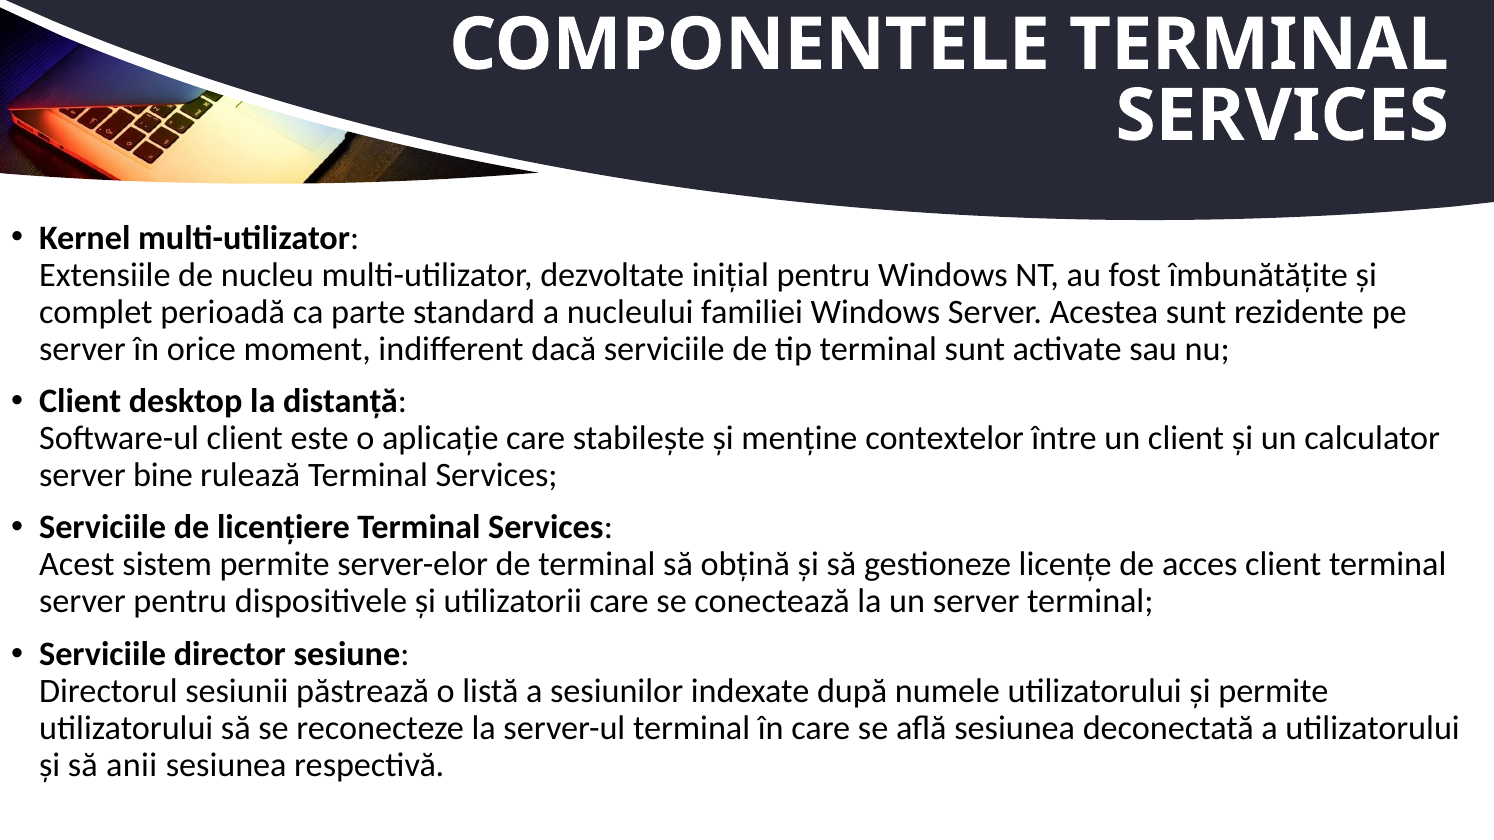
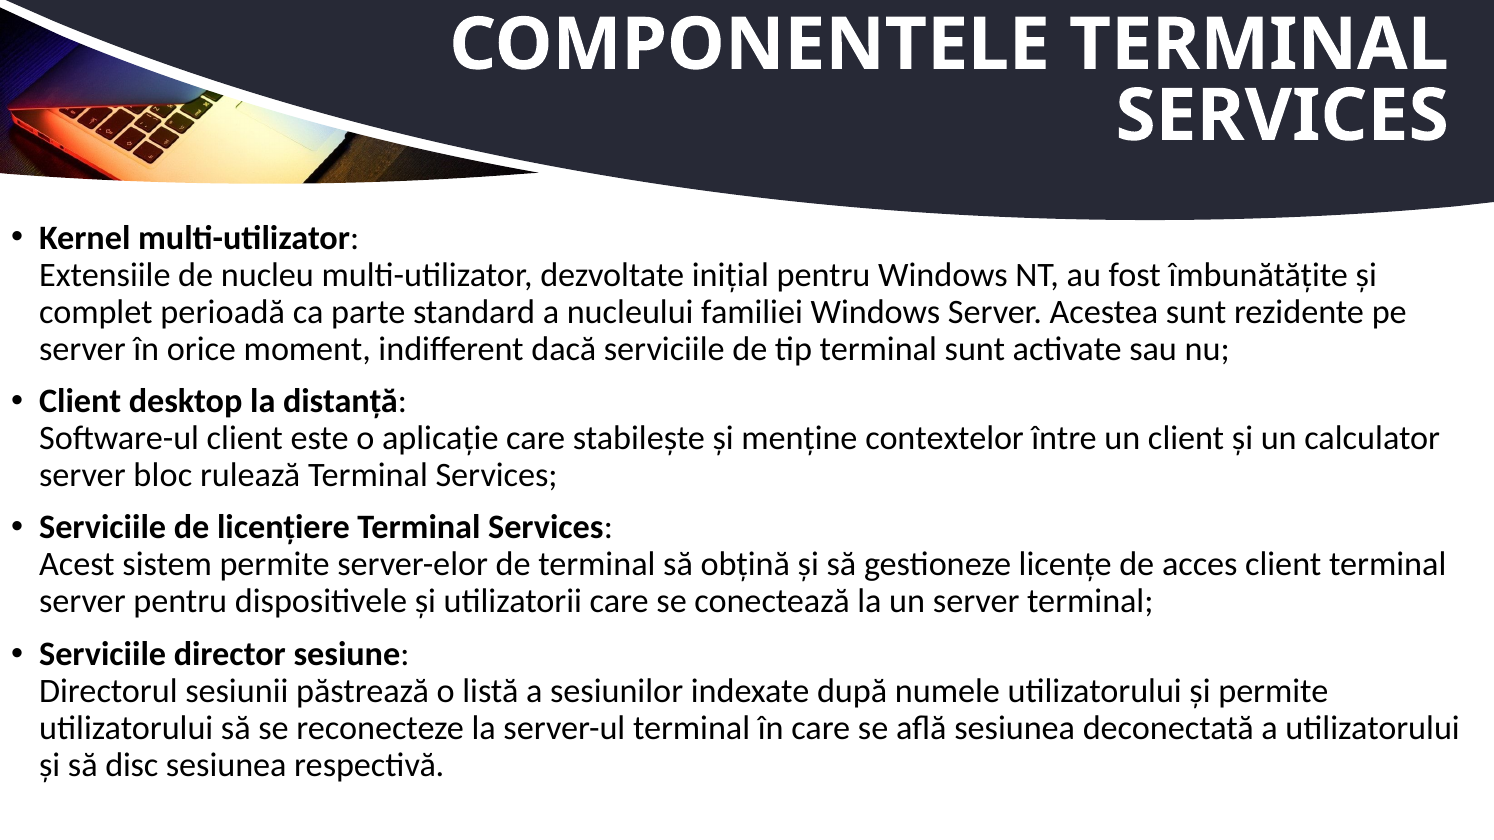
bine: bine -> bloc (163, 475)
anii: anii -> disc (132, 765)
